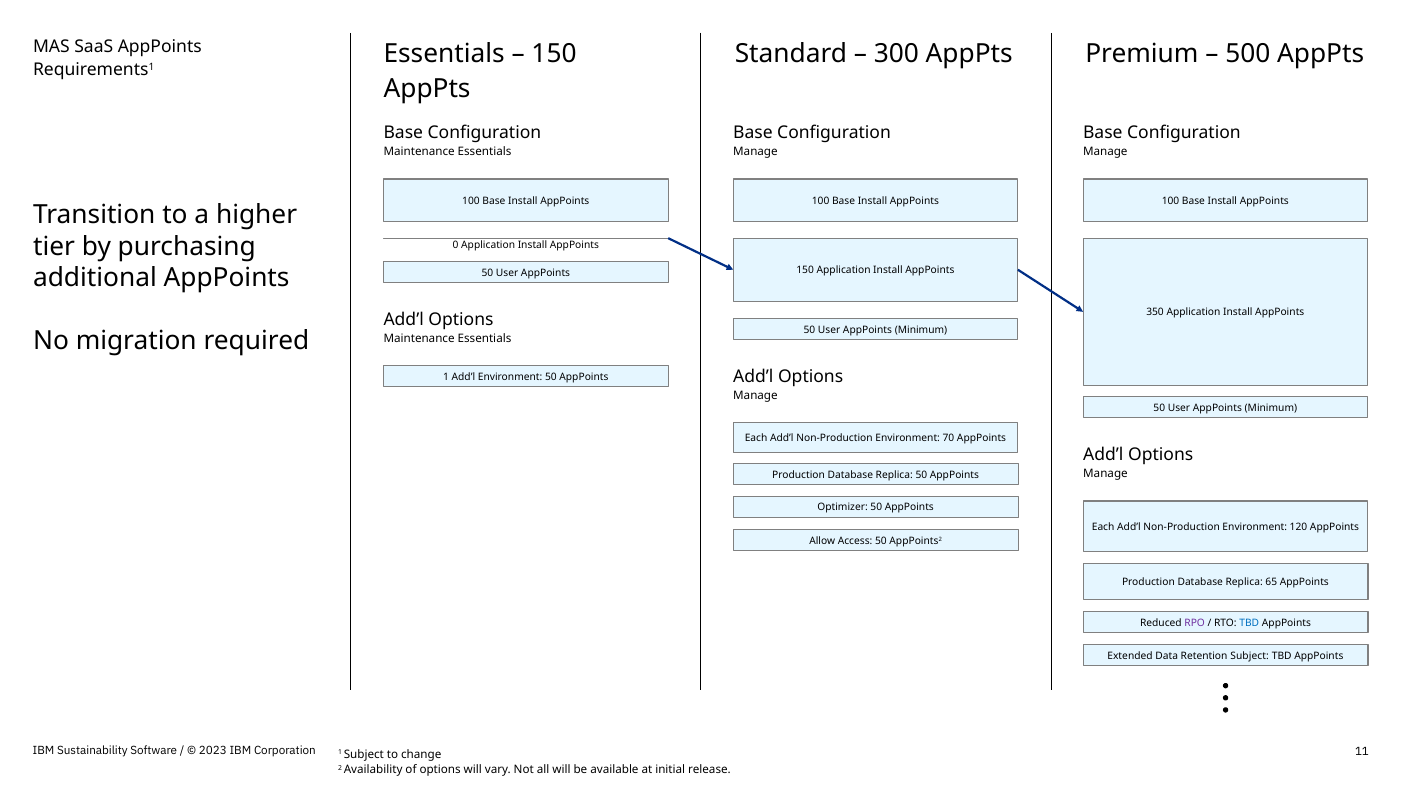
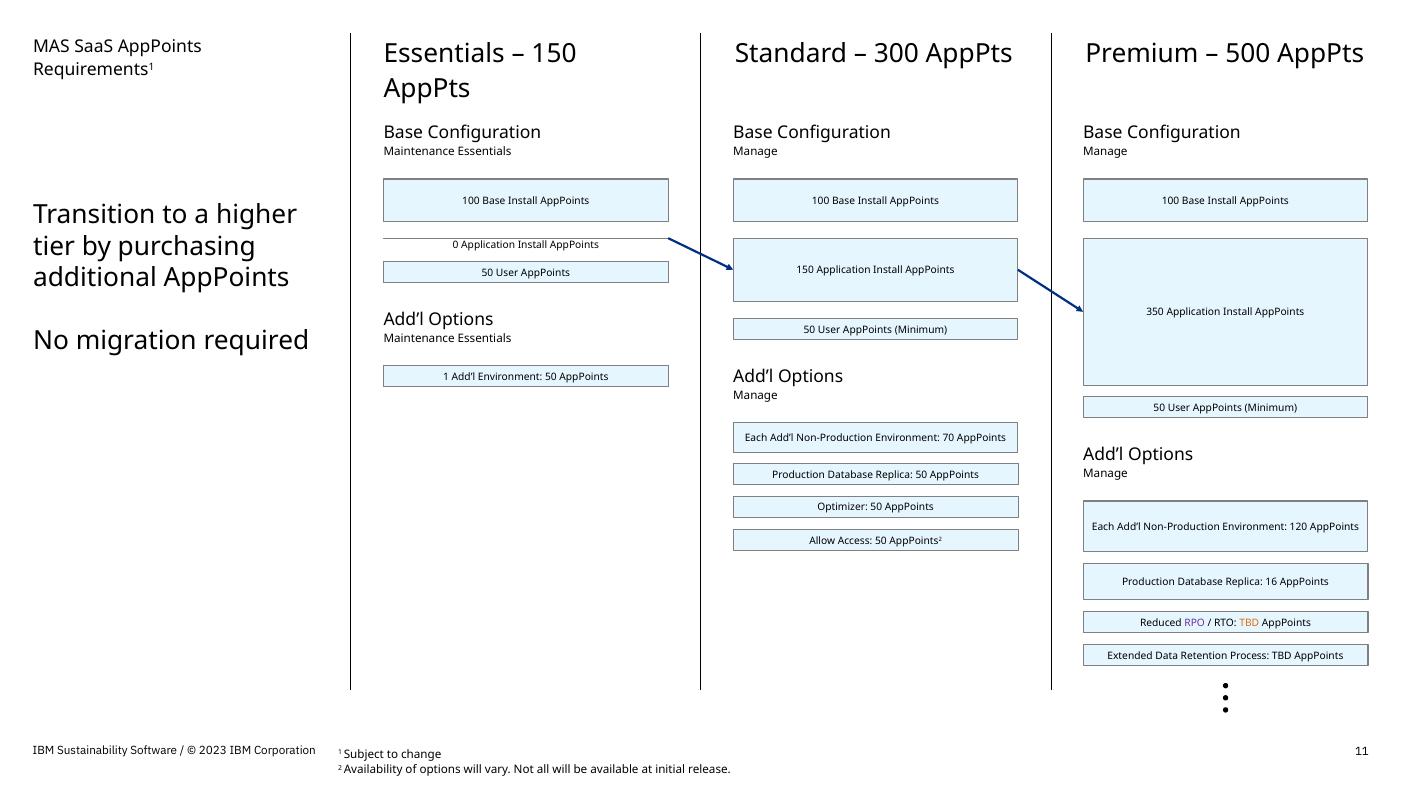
65: 65 -> 16 (1271, 582)
TBD colour: blue -> orange (1249, 622)
Retention Subject: Subject -> Process (1250, 656)
